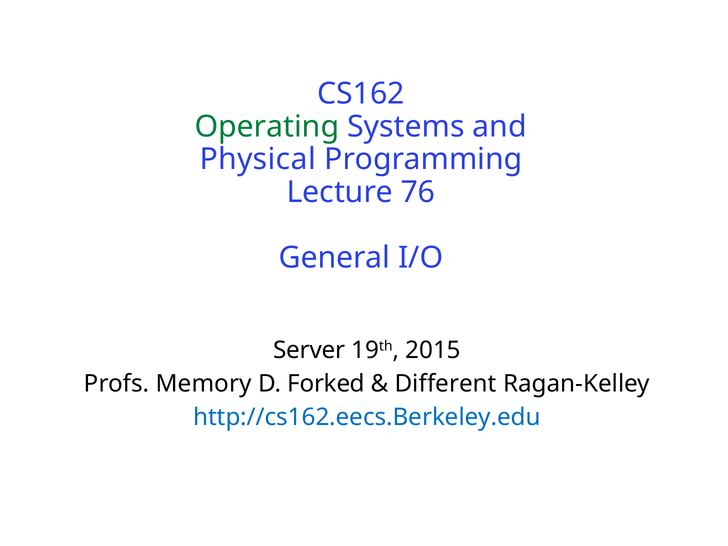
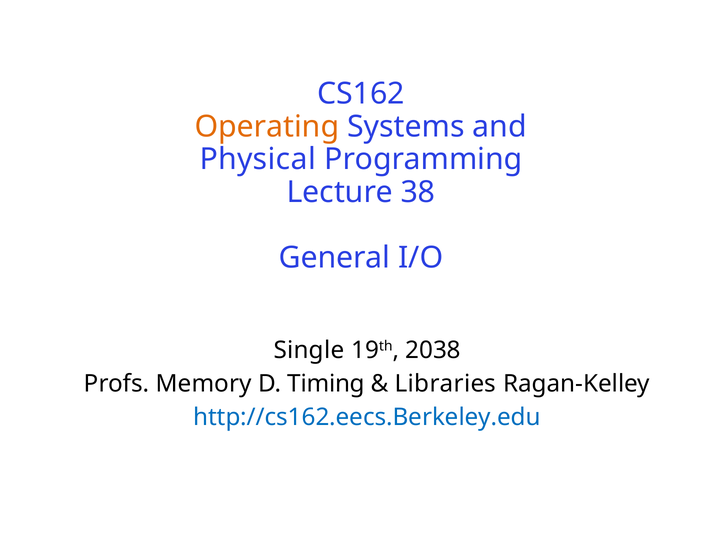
Operating colour: green -> orange (267, 127)
76: 76 -> 38 (418, 192)
Server: Server -> Single (309, 350)
2015: 2015 -> 2038 (433, 350)
Forked: Forked -> Timing (326, 384)
Different: Different -> Libraries (446, 384)
